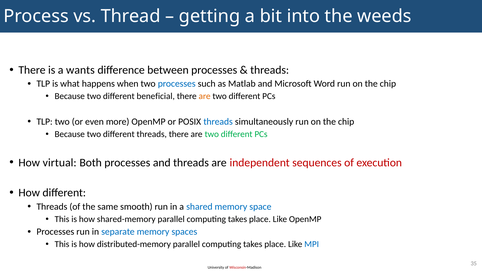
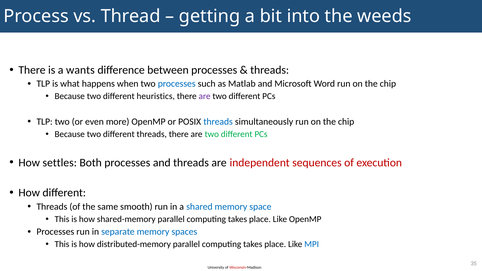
beneficial: beneficial -> heuristics (156, 96)
are colour: orange -> purple (205, 96)
virtual: virtual -> settles (60, 163)
